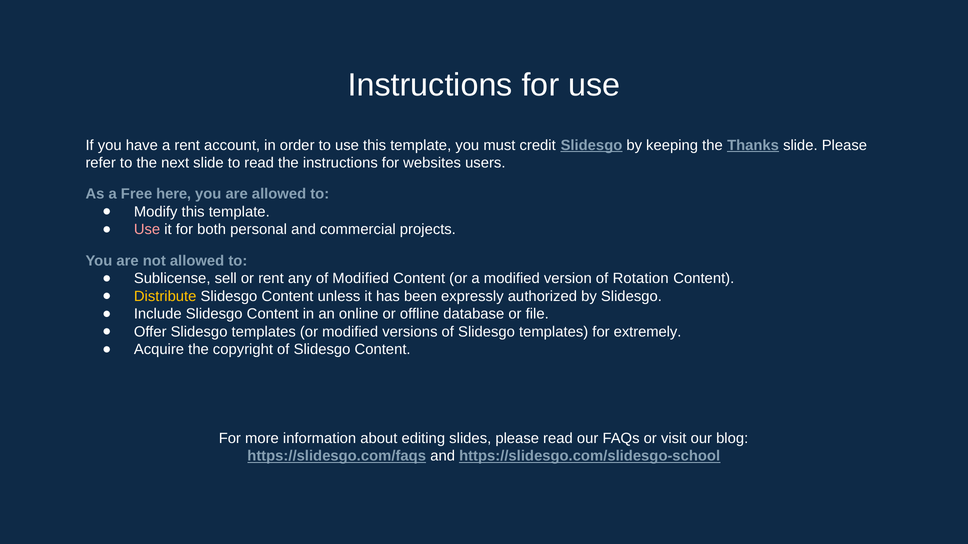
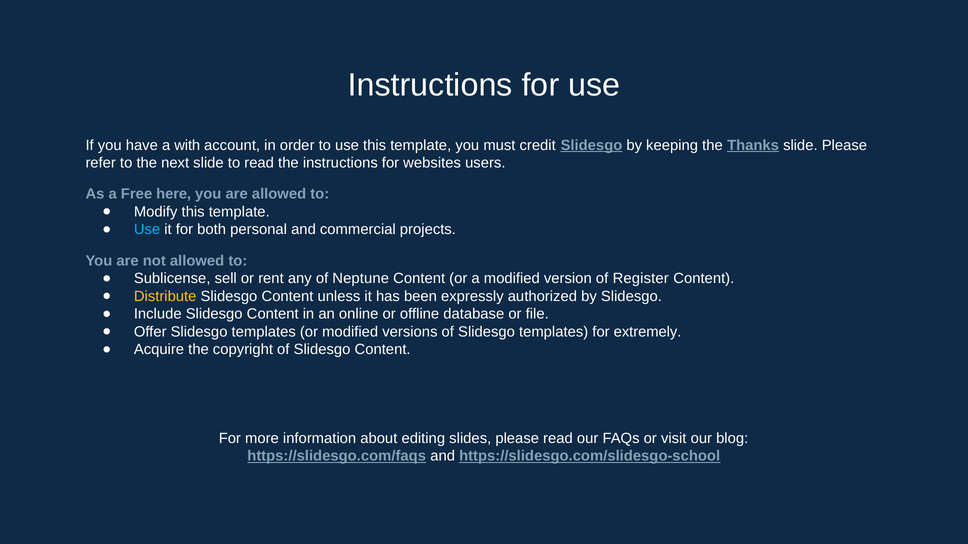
a rent: rent -> with (187, 145)
Use colour: pink -> light blue (147, 230)
of Modified: Modified -> Neptune (361, 279)
Rotation: Rotation -> Register (641, 279)
